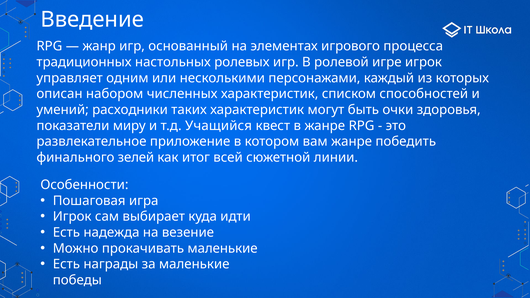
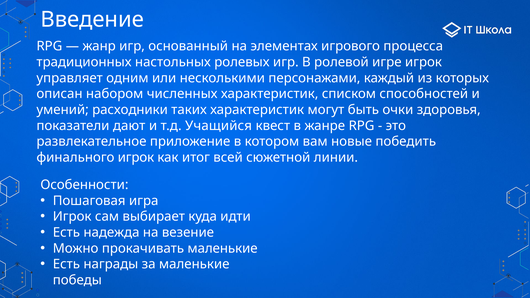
миру: миру -> дают (129, 126)
вам жанре: жанре -> новые (352, 142)
финального зелей: зелей -> игрок (136, 158)
